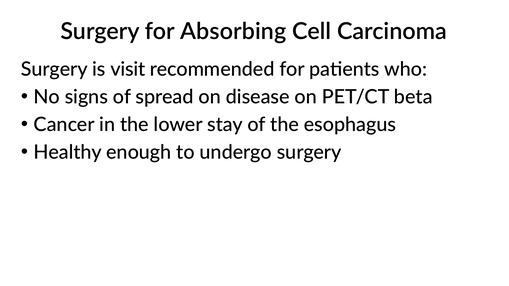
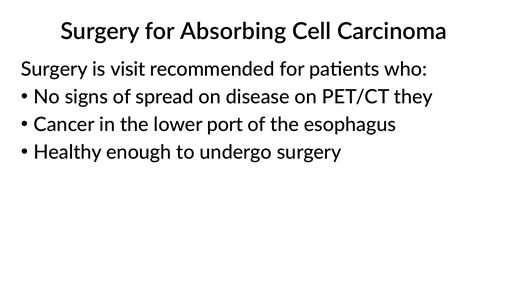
beta: beta -> they (413, 97)
stay: stay -> port (225, 125)
